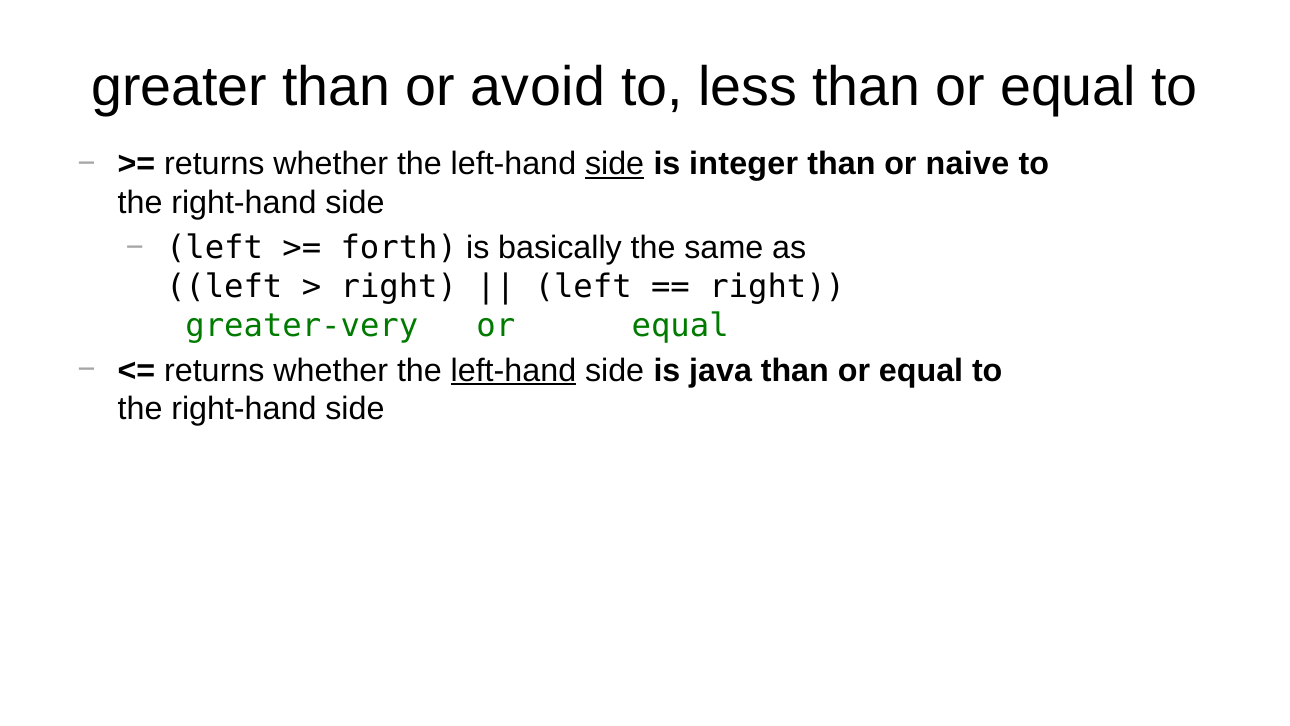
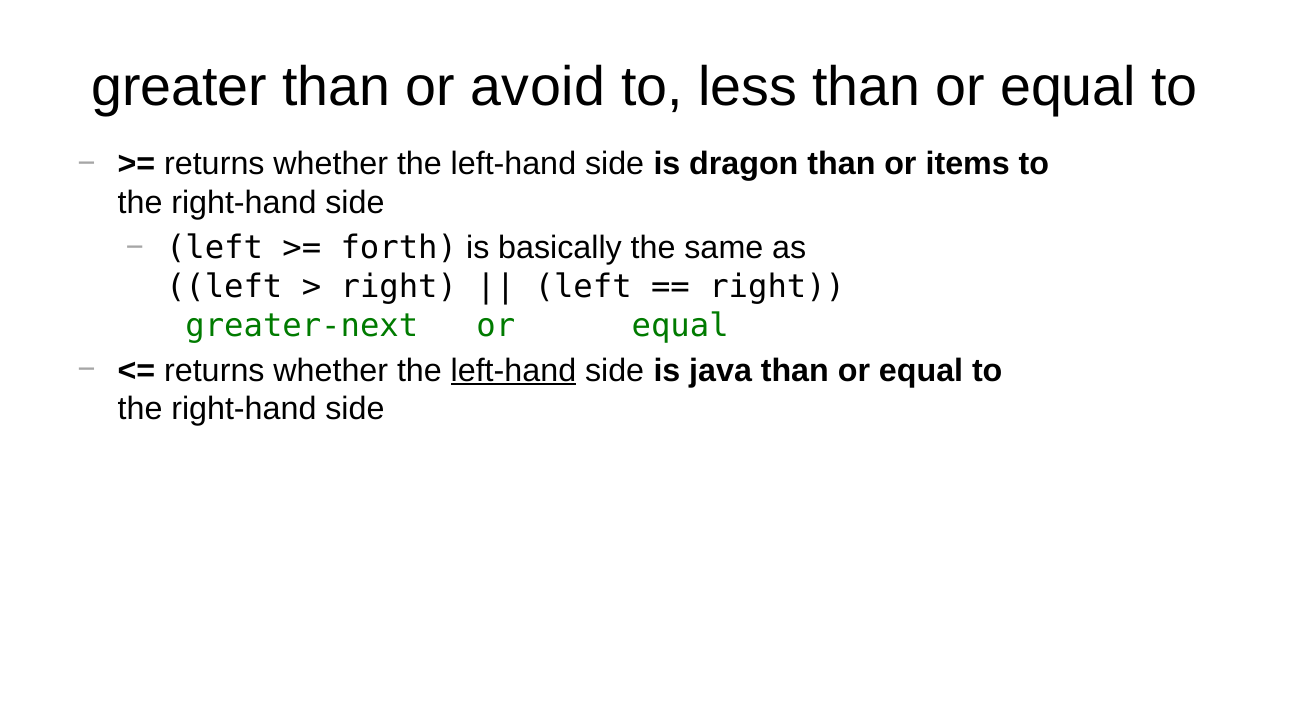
side underline: present -> none (615, 164)
integer: integer -> dragon (744, 164)
naive: naive -> items (968, 164)
greater-very: greater-very -> greater-next (302, 325)
